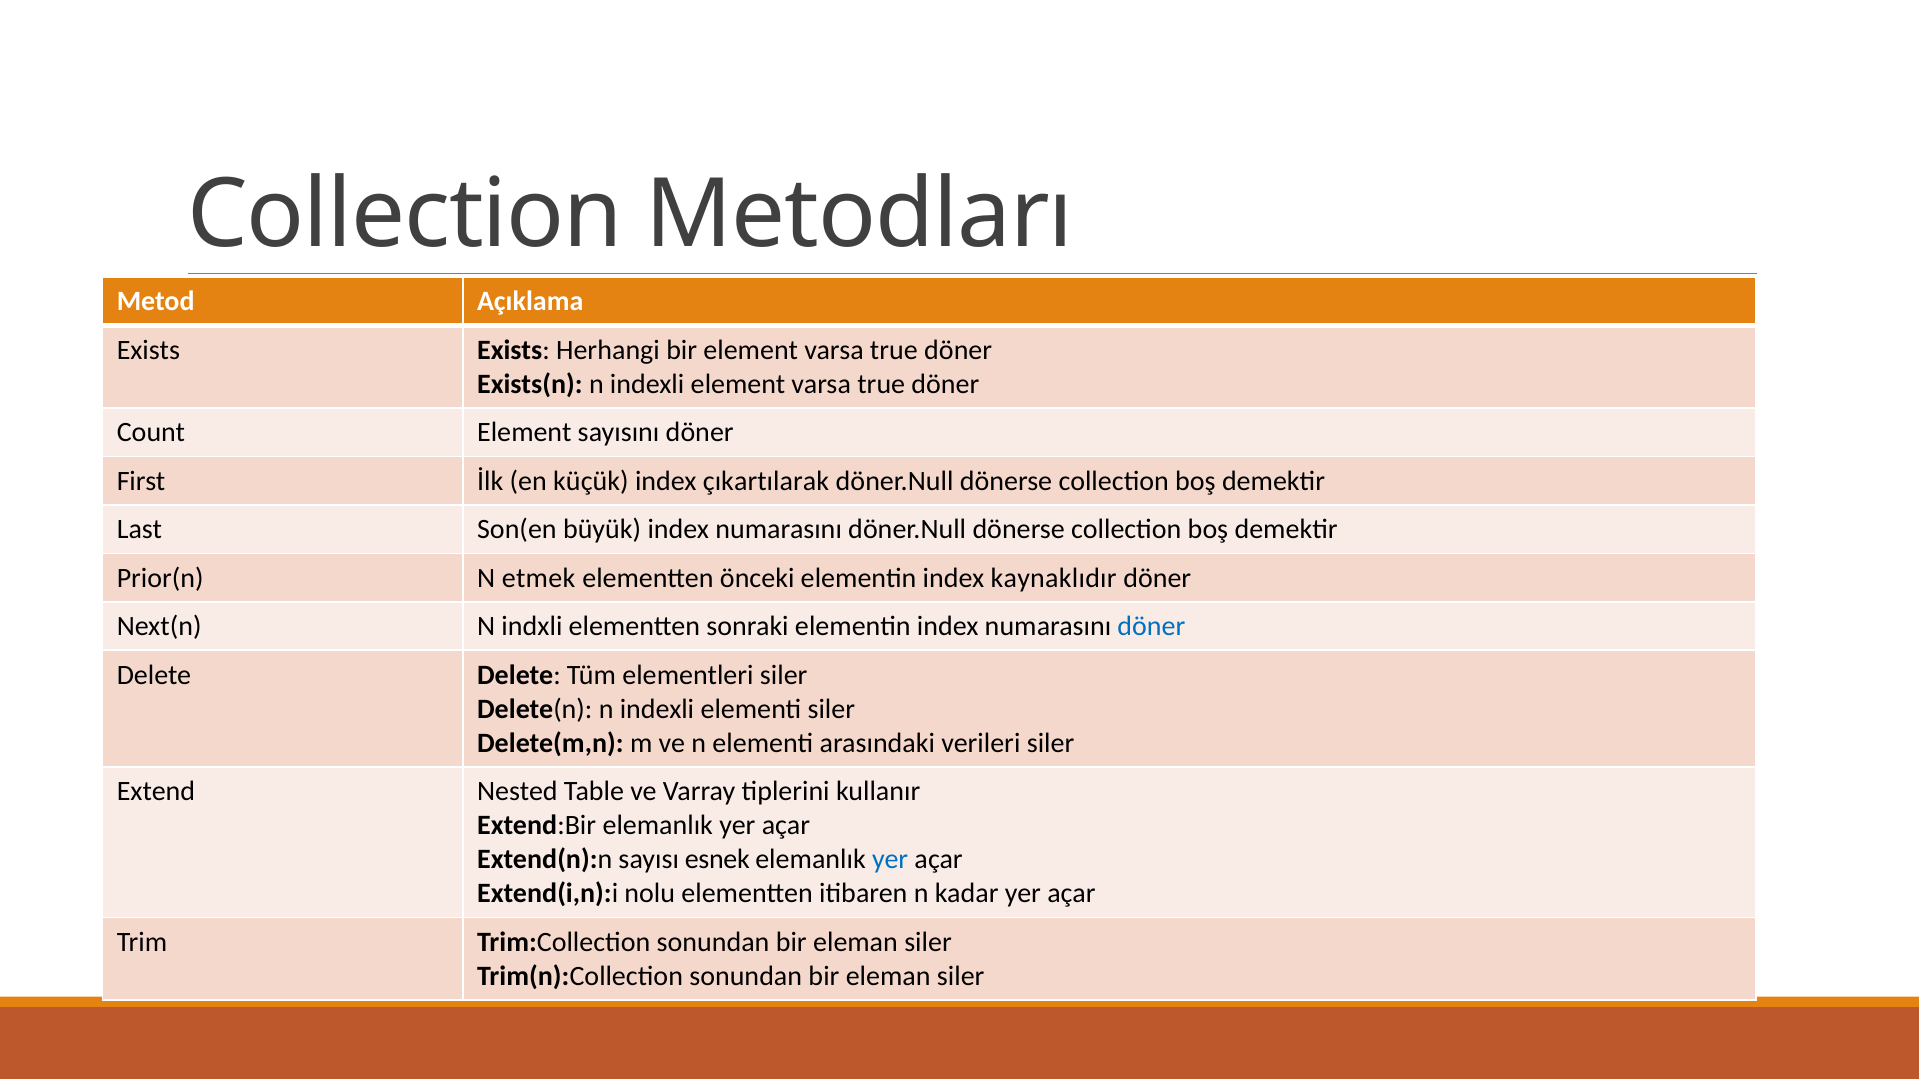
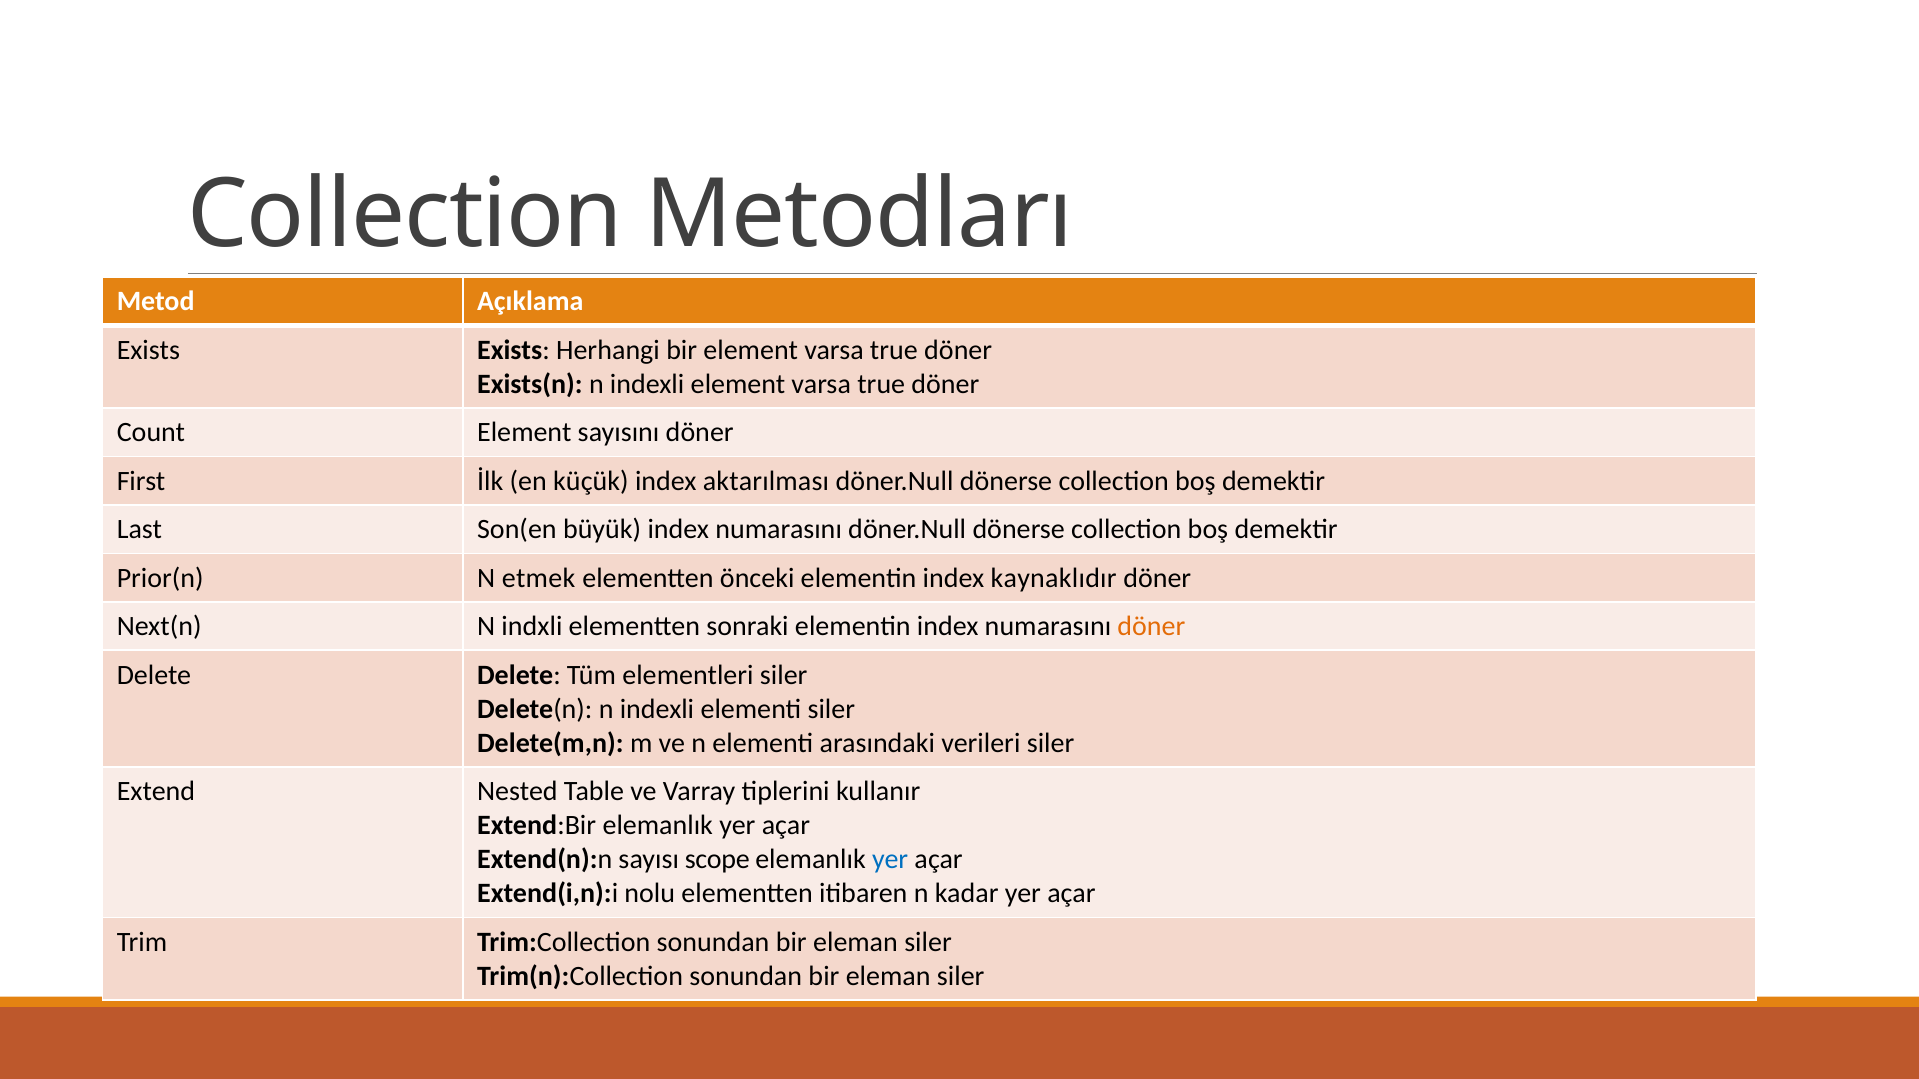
çıkartılarak: çıkartılarak -> aktarılması (766, 481)
döner colour: blue -> orange (1151, 627)
esnek: esnek -> scope (717, 860)
